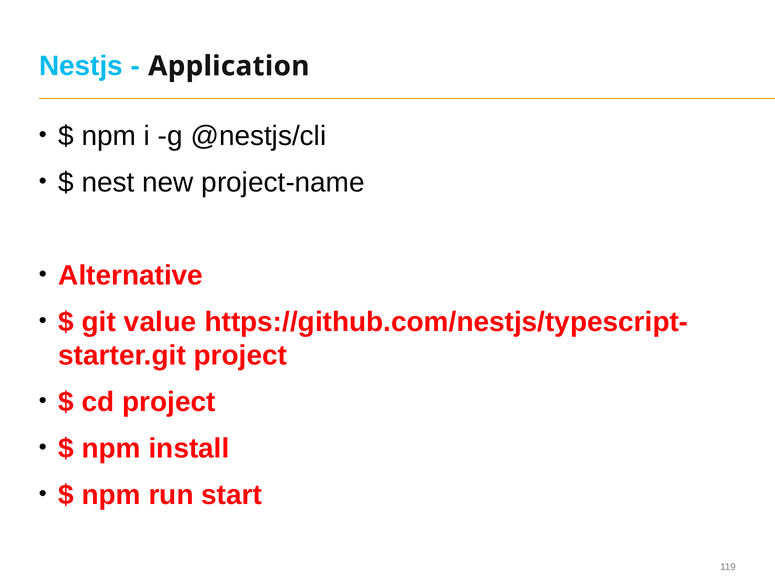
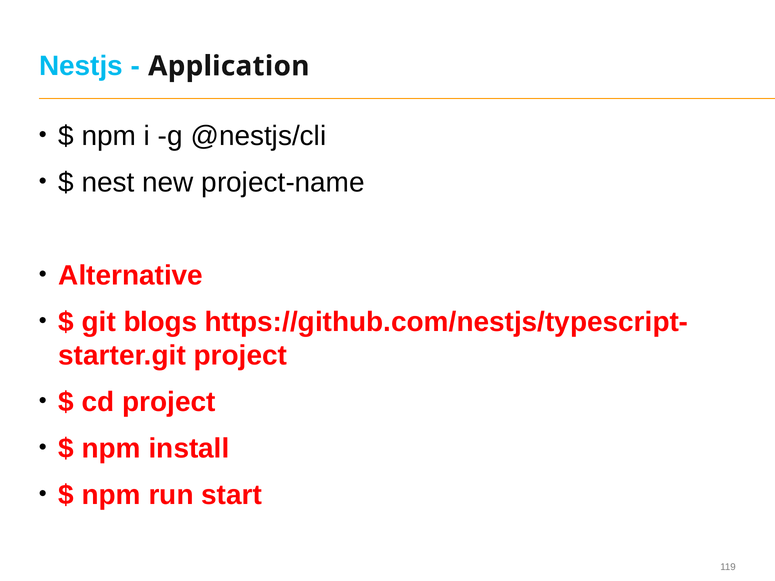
value: value -> blogs (160, 322)
